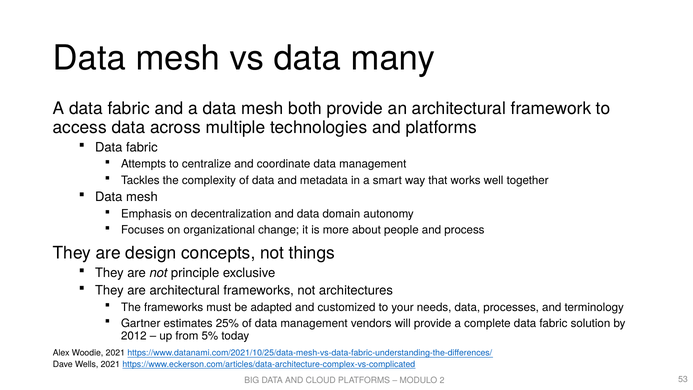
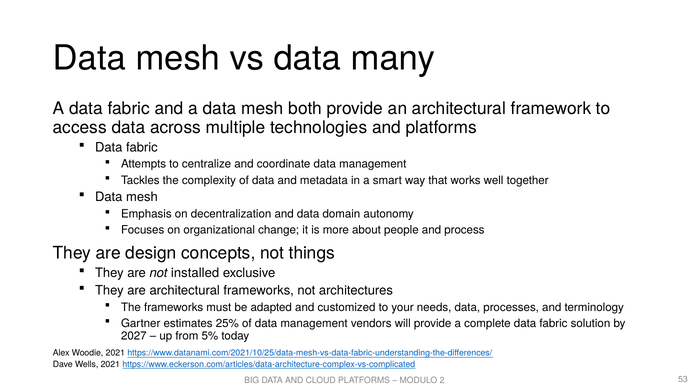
principle: principle -> installed (195, 273)
2012: 2012 -> 2027 (134, 336)
